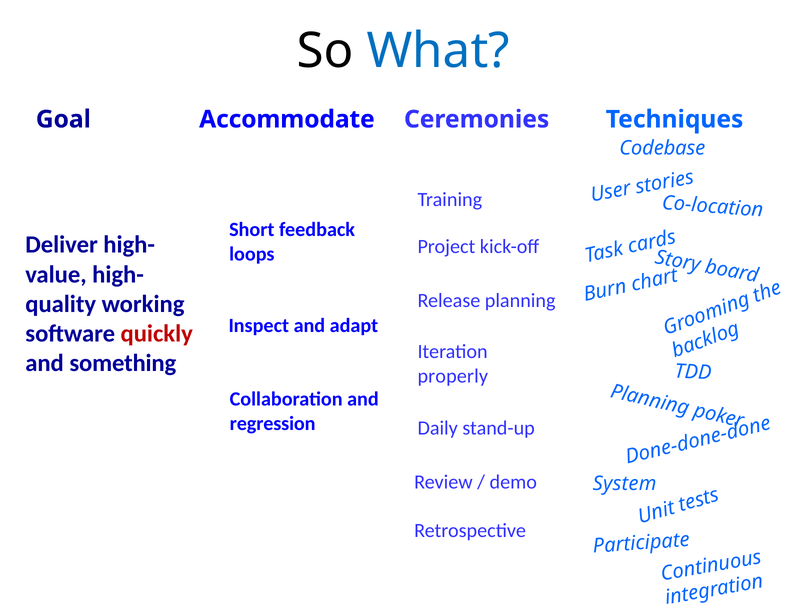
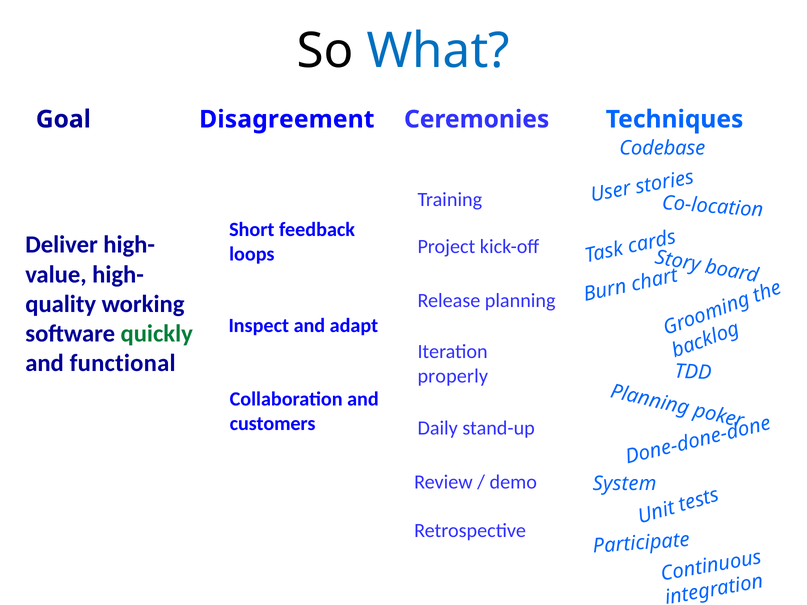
Accommodate: Accommodate -> Disagreement (287, 119)
quickly colour: red -> green (157, 334)
something: something -> functional (123, 363)
regression: regression -> customers (273, 424)
